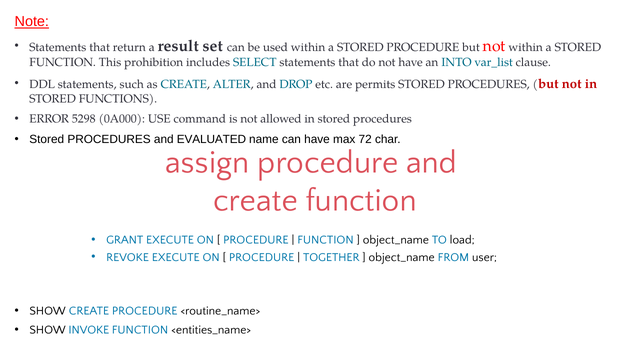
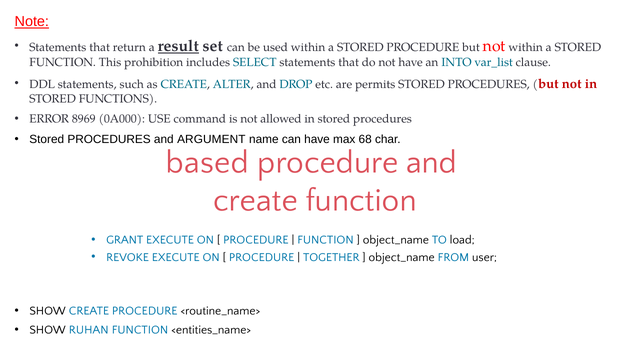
result underline: none -> present (178, 46)
5298: 5298 -> 8969 (84, 119)
EVALUATED: EVALUATED -> ARGUMENT (211, 140)
72: 72 -> 68 (365, 140)
assign: assign -> based (207, 163)
INVOKE: INVOKE -> RUHAN (89, 330)
